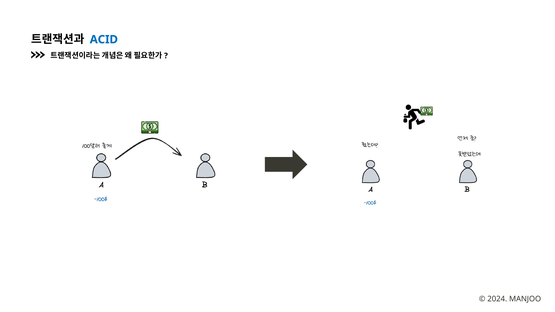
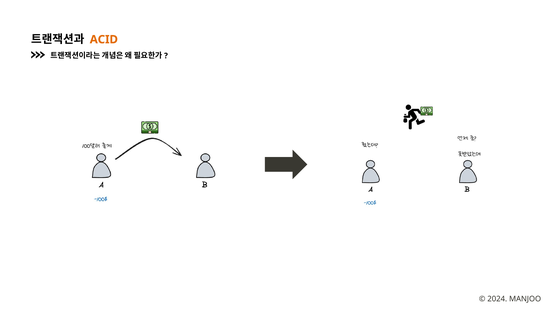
ACID colour: blue -> orange (104, 40)
